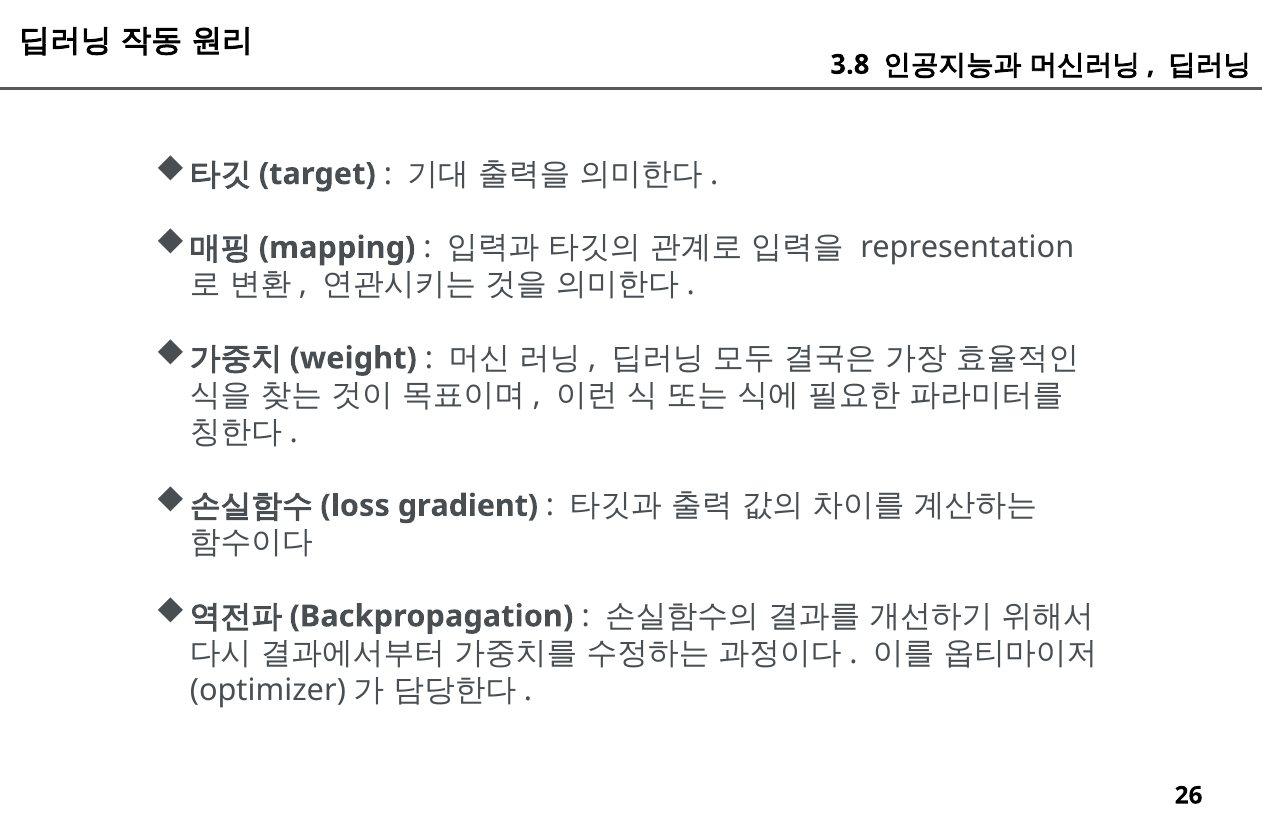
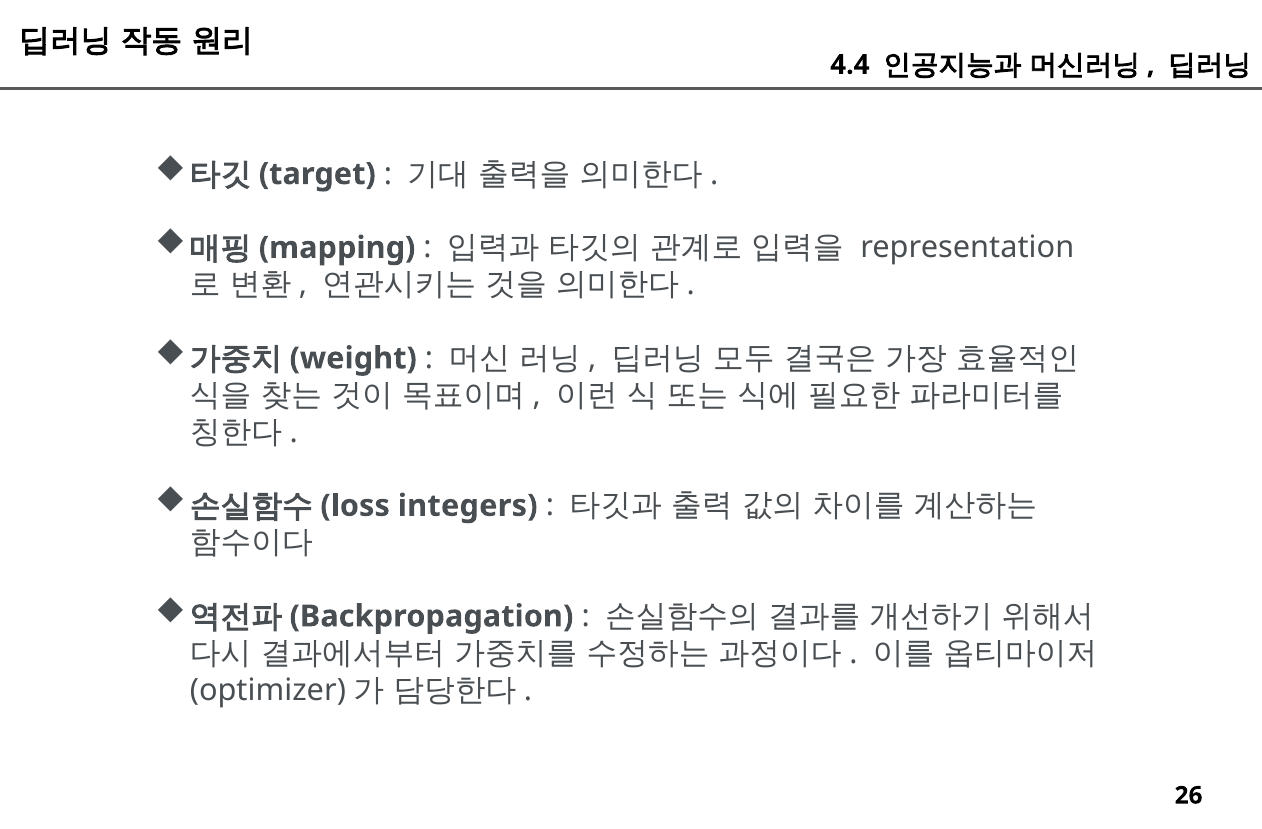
3.8: 3.8 -> 4.4 (850, 65)
gradient: gradient -> integers (468, 506)
